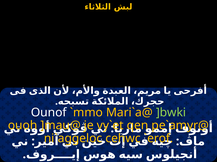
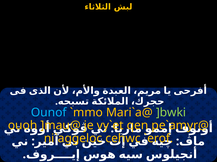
Ounof colour: white -> light blue (49, 113)
